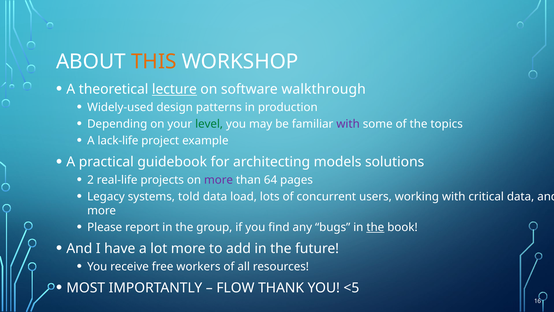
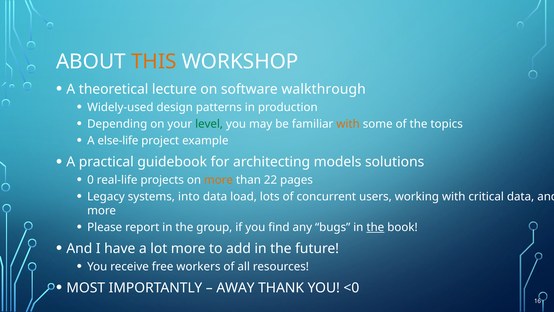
lecture underline: present -> none (174, 89)
with colour: purple -> orange (348, 124)
lack-life: lack-life -> else-life (118, 141)
2: 2 -> 0 (90, 180)
more colour: purple -> orange (219, 180)
64: 64 -> 22 (271, 180)
told: told -> into (189, 197)
FLOW: FLOW -> AWAY (235, 287)
<5: <5 -> <0 (351, 287)
